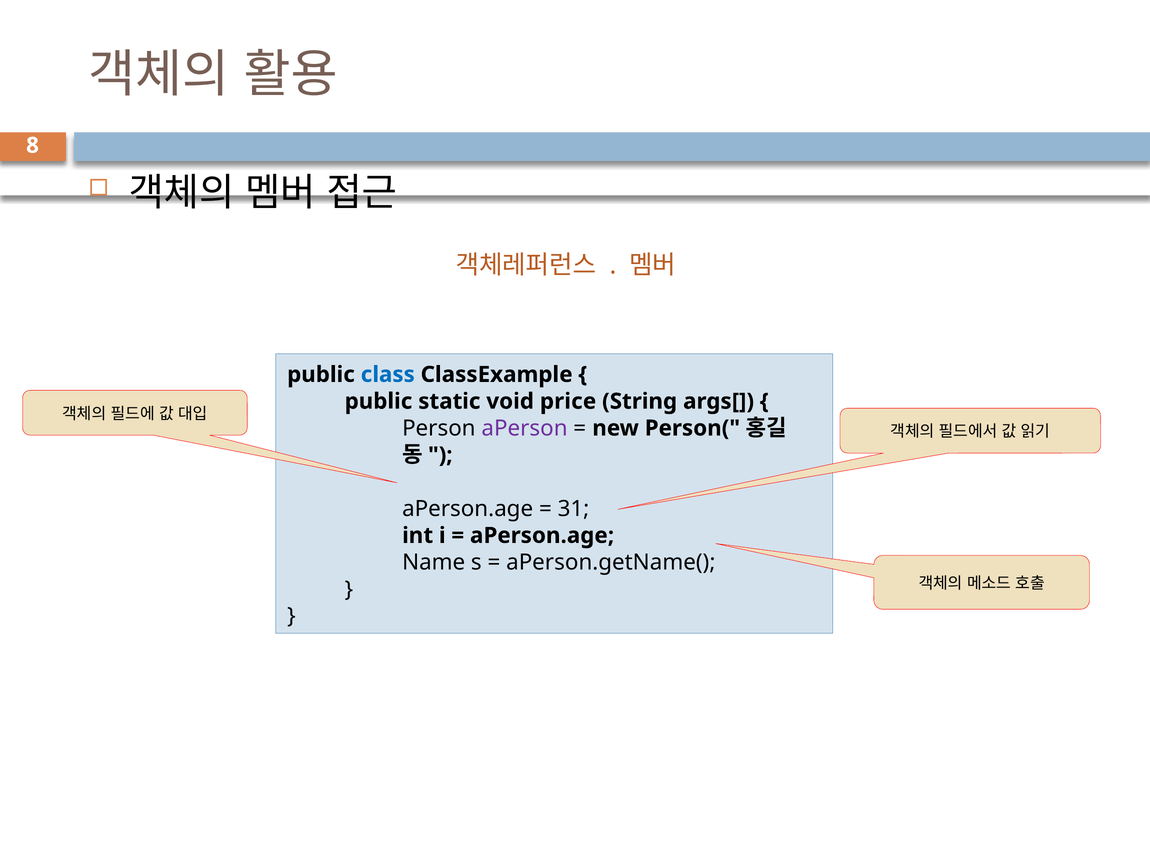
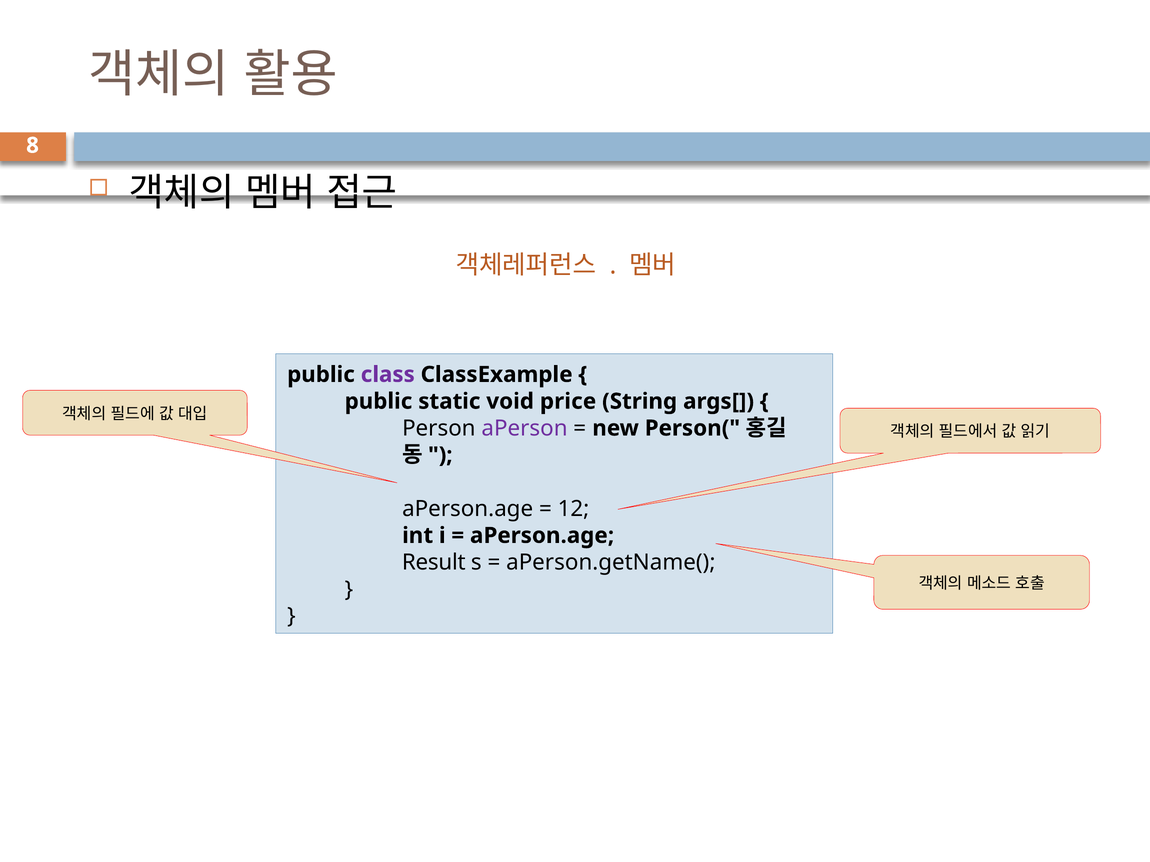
class colour: blue -> purple (388, 375)
31: 31 -> 12 (573, 509)
Name: Name -> Result (434, 563)
